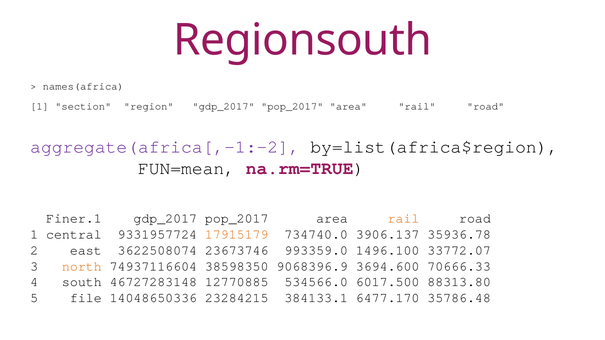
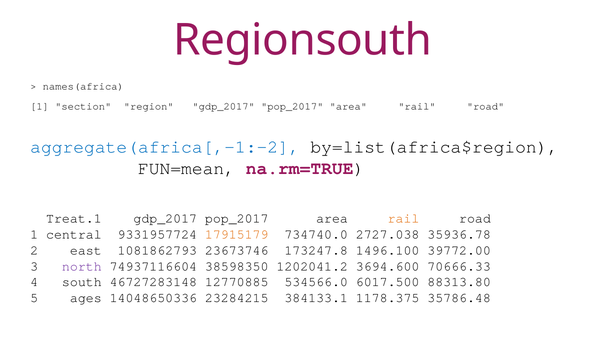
aggregate(africa[,-1:-2 colour: purple -> blue (165, 147)
Finer.1: Finer.1 -> Treat.1 (74, 219)
3906.137: 3906.137 -> 2727.038 (388, 235)
3622508074: 3622508074 -> 1081862793 (157, 251)
993359.0: 993359.0 -> 173247.8 (316, 251)
33772.07: 33772.07 -> 39772.00 (459, 251)
north colour: orange -> purple (82, 266)
9068396.9: 9068396.9 -> 1202041.2 (312, 266)
file: file -> ages (86, 298)
6477.170: 6477.170 -> 1178.375 (388, 298)
